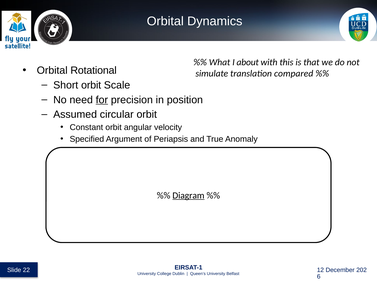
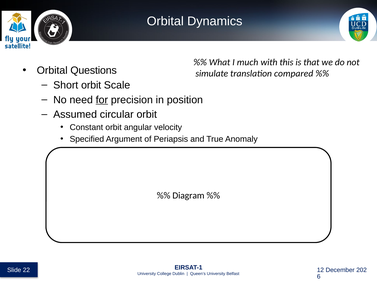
about: about -> much (248, 62)
Rotational: Rotational -> Questions (94, 70)
Diagram underline: present -> none (188, 195)
